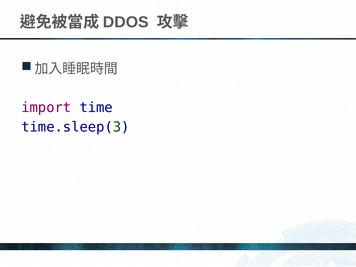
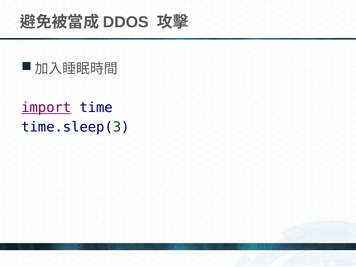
import underline: none -> present (46, 108)
